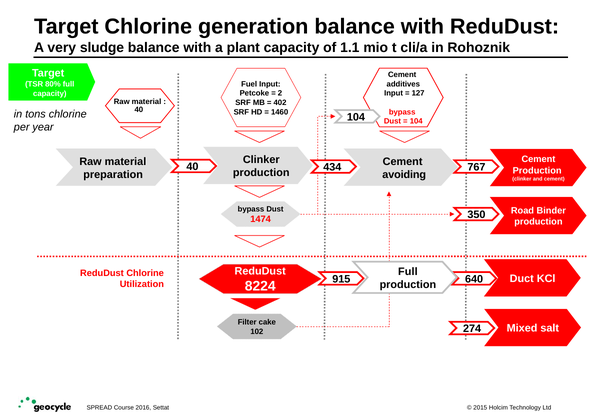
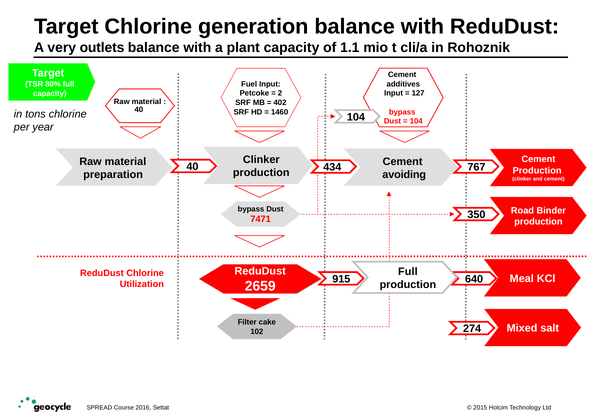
sludge: sludge -> outlets (102, 47)
1474: 1474 -> 7471 (261, 220)
Duct: Duct -> Meal (522, 279)
8224: 8224 -> 2659 (260, 287)
